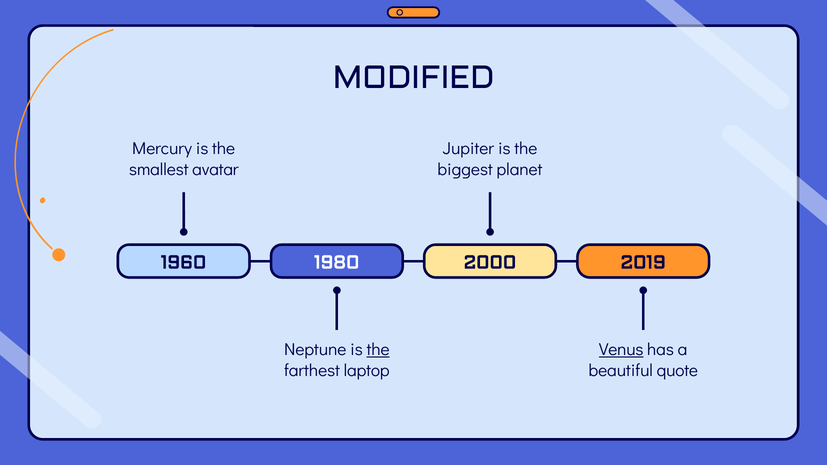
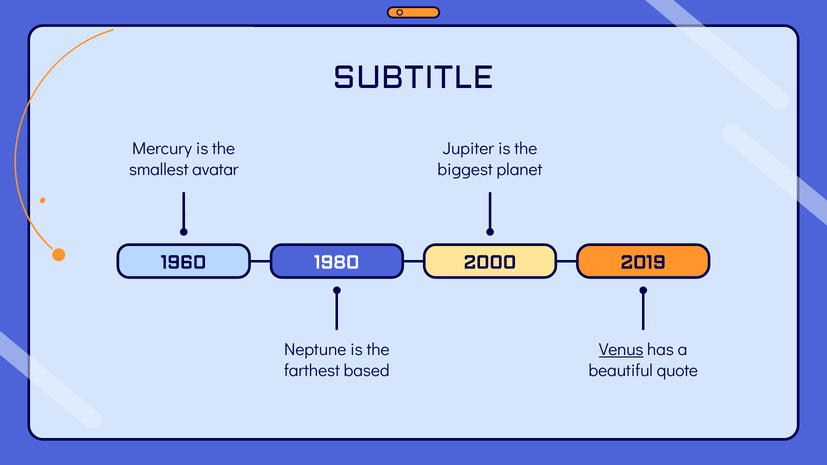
MODIFIED: MODIFIED -> SUBTITLE (413, 78)
the underline: present -> none (378, 350)
laptop: laptop -> based (367, 371)
